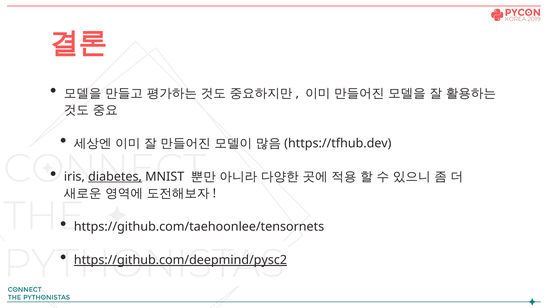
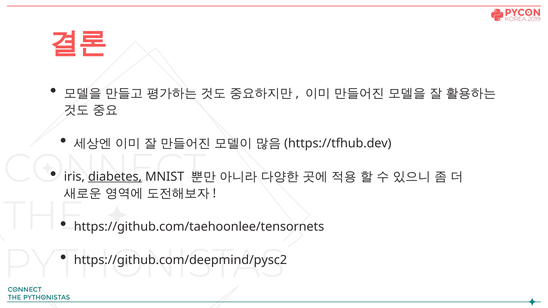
https://github.com/deepmind/pysc2 underline: present -> none (180, 260)
